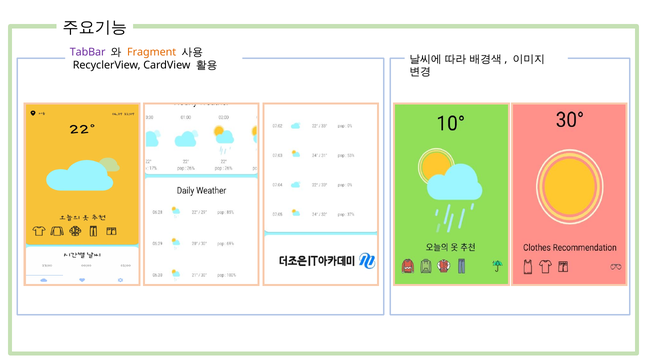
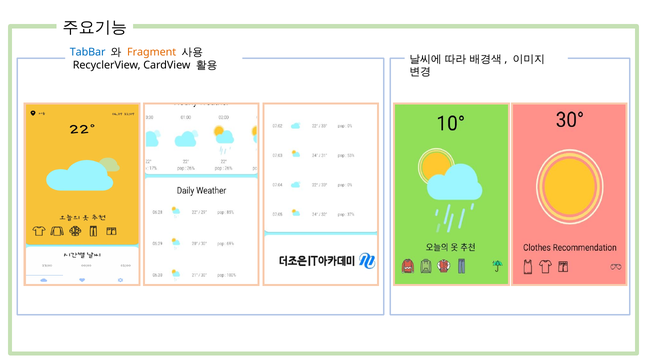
TabBar colour: purple -> blue (88, 52)
